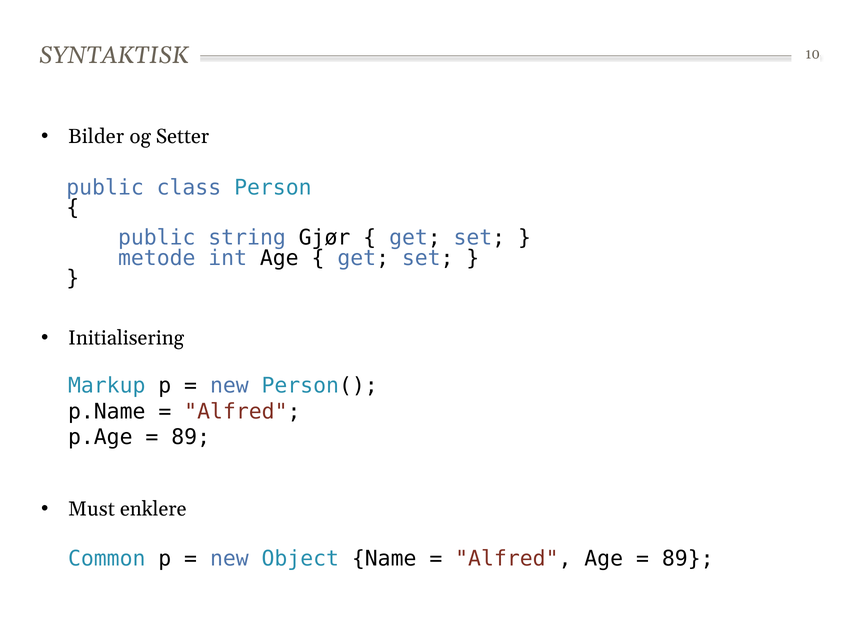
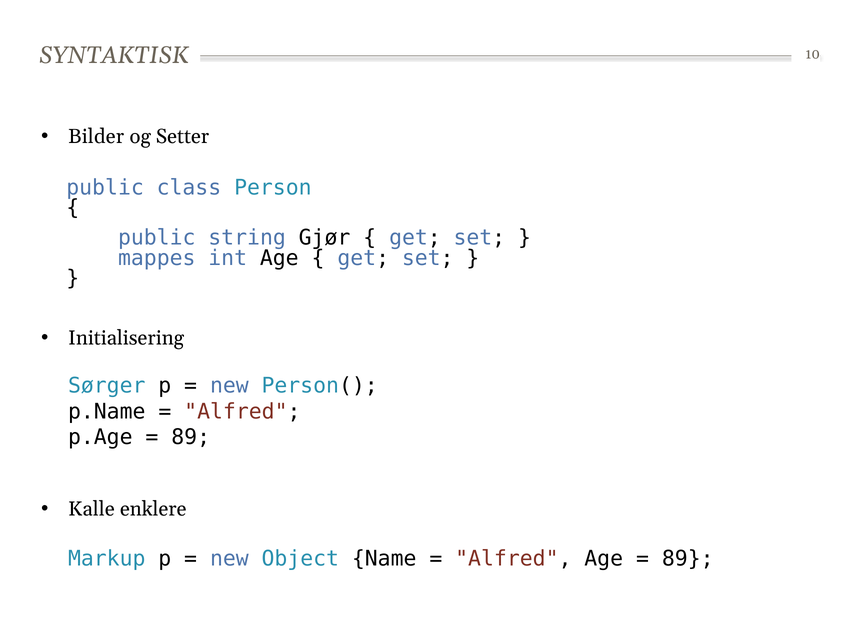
metode: metode -> mappes (157, 258)
Markup: Markup -> Sørger (107, 386)
Must: Must -> Kalle (91, 509)
Common: Common -> Markup (107, 559)
